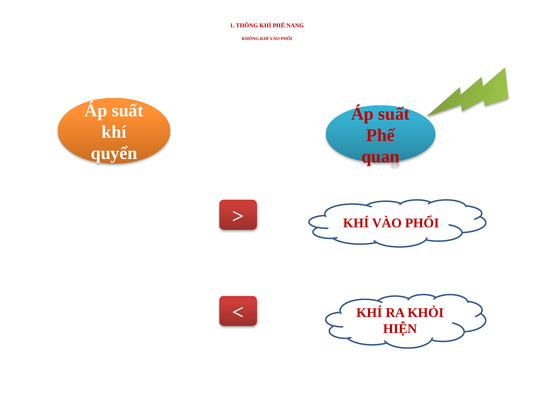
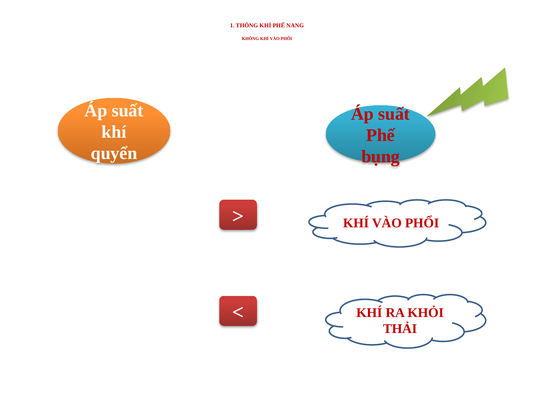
quan: quan -> bụng (381, 156)
HIỆN: HIỆN -> THẢI (400, 328)
